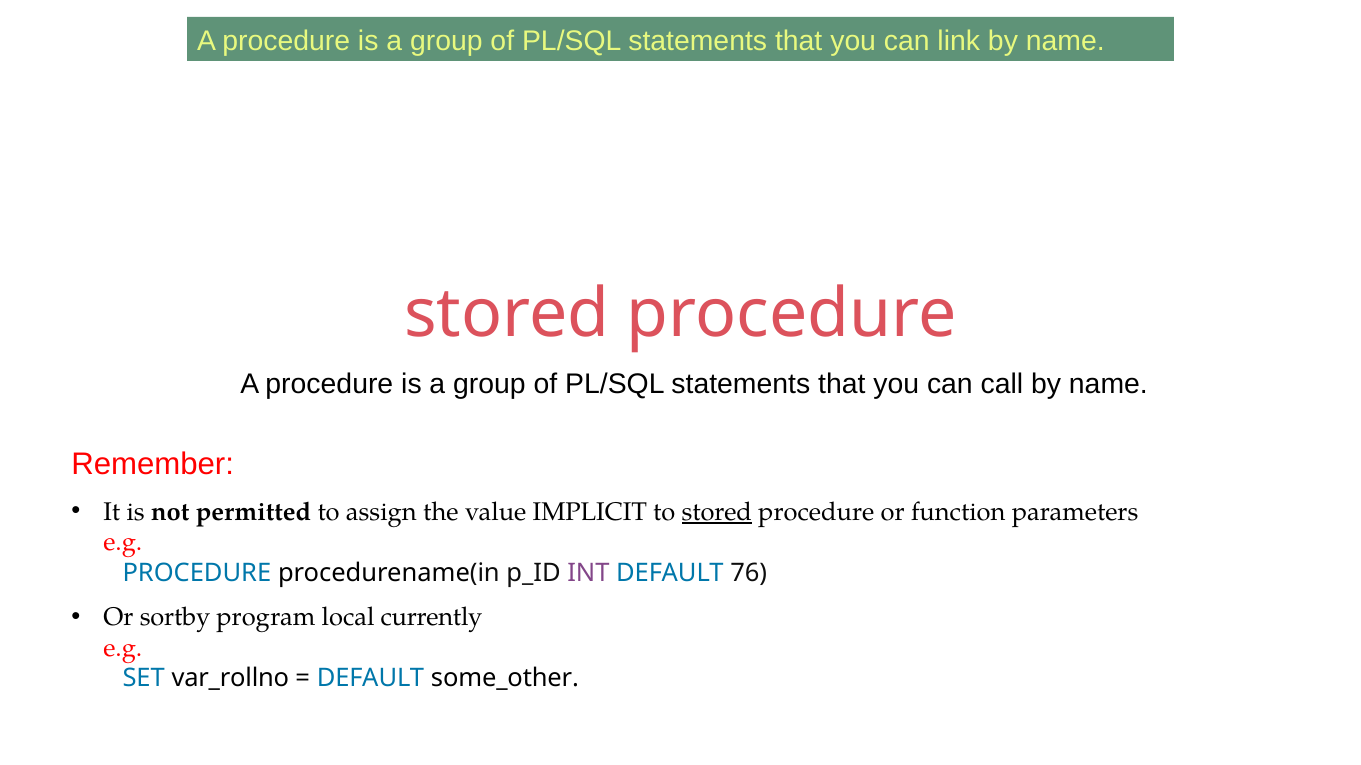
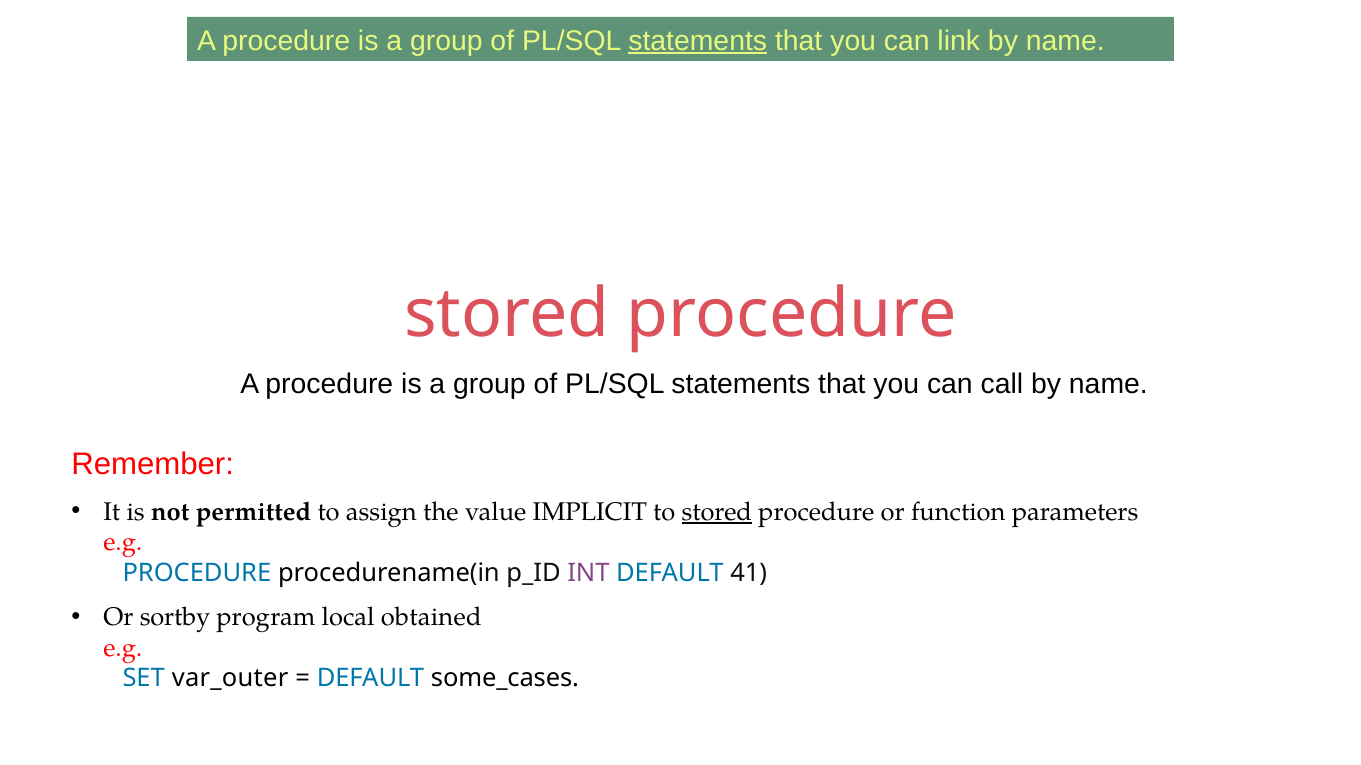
statements underline: none -> present (698, 41)
76: 76 -> 41 (749, 573)
currently: currently -> obtained (431, 618)
var_rollno: var_rollno -> var_outer (230, 679)
some_other: some_other -> some_cases (505, 679)
